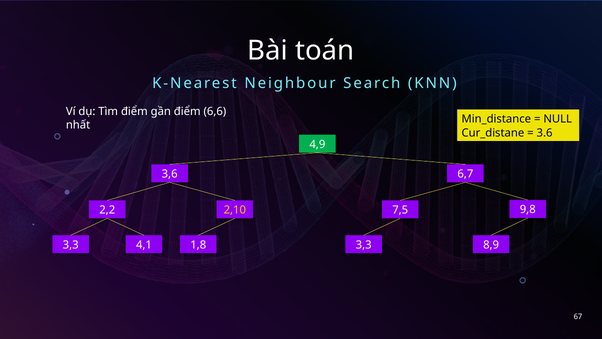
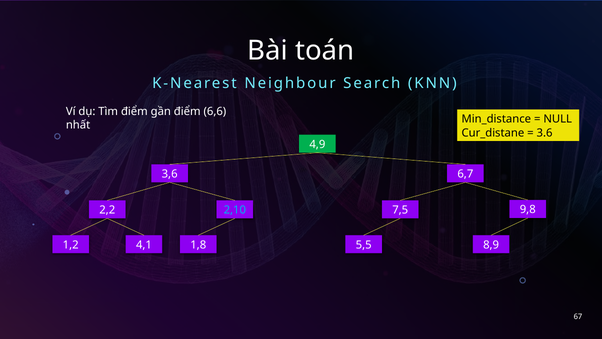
2,10 colour: yellow -> light blue (235, 210)
3,3: 3,3 -> 1,2 (71, 245)
3,3: 3,3 -> 5,5 (364, 245)
